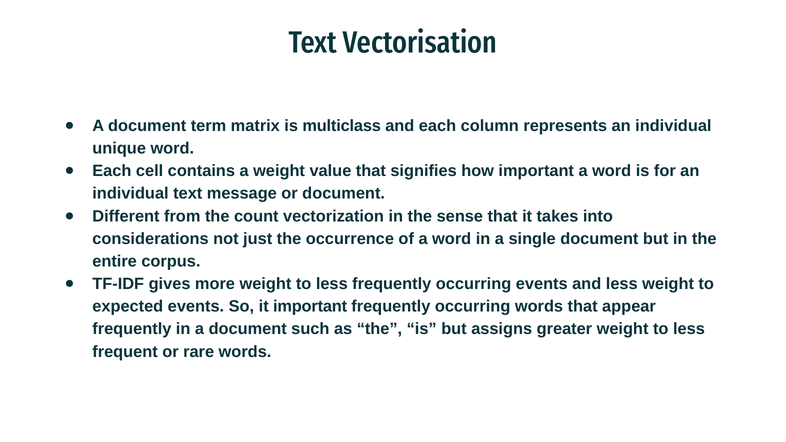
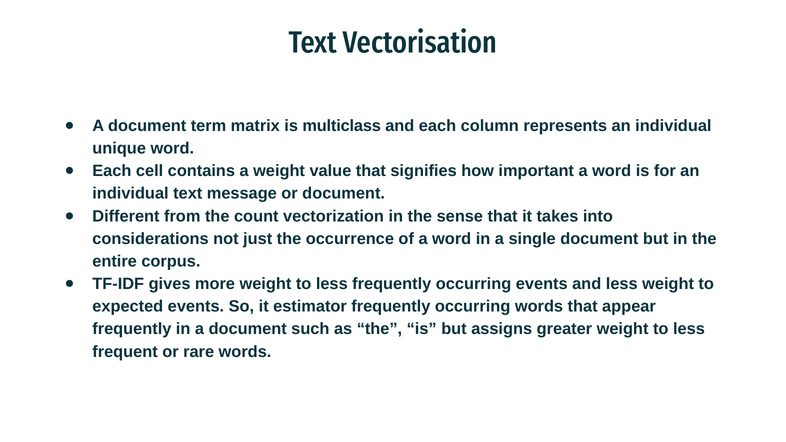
it important: important -> estimator (310, 307)
